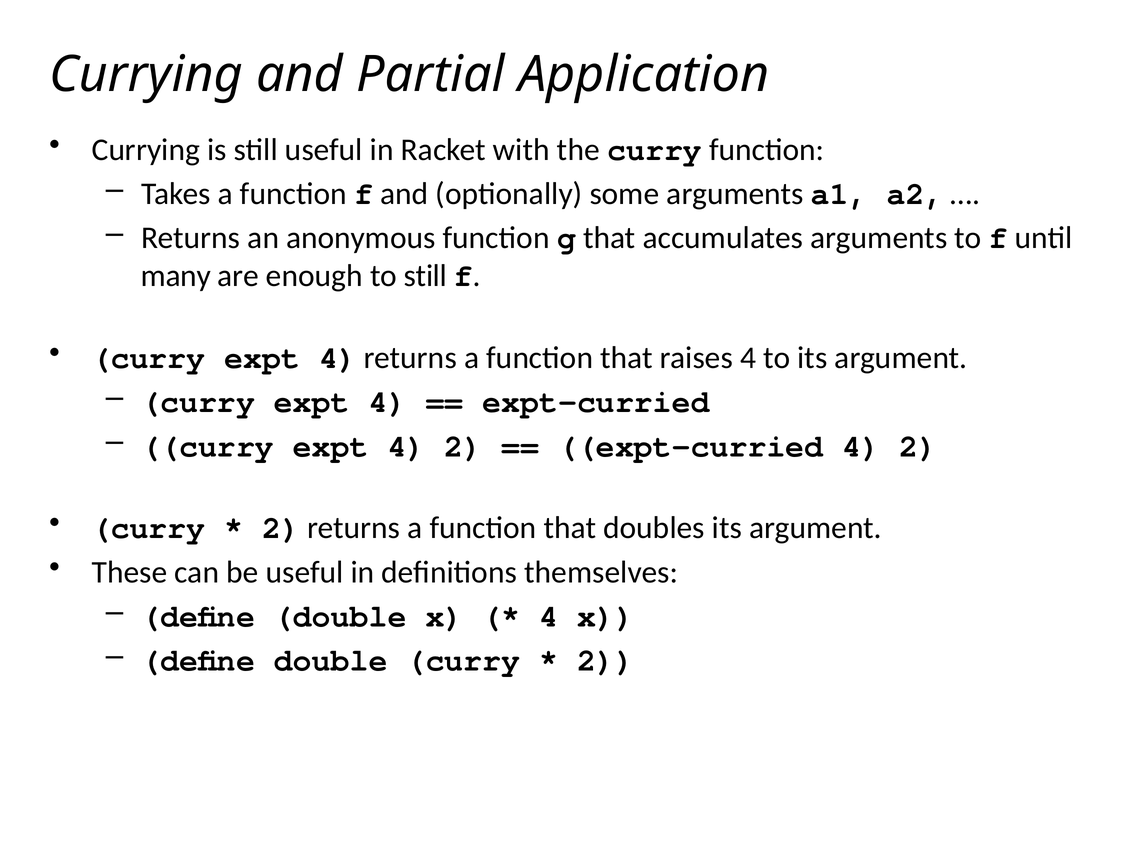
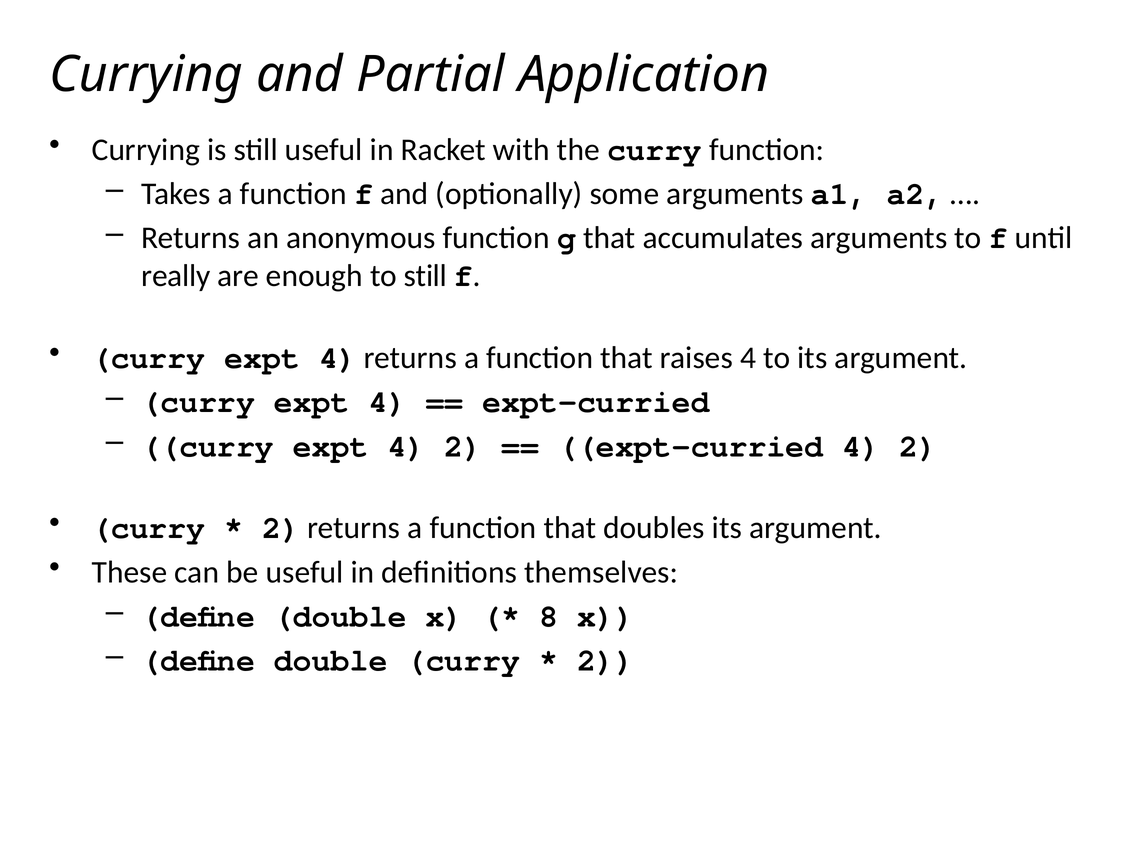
many: many -> really (176, 276)
4: 4 -> 8 (549, 616)
